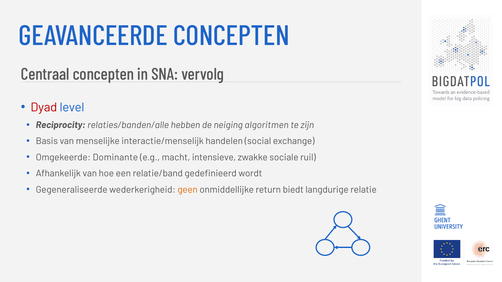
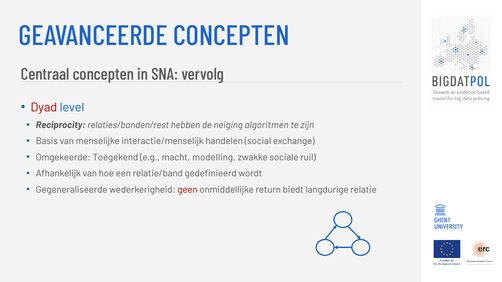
relaties/banden/alle: relaties/banden/alle -> relaties/banden/rest (128, 125)
Dominante: Dominante -> Toegekend (115, 158)
intensieve: intensieve -> modelling (214, 158)
geen colour: orange -> red (188, 190)
